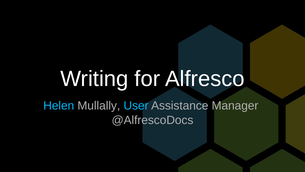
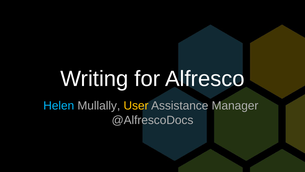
User colour: light blue -> yellow (136, 106)
